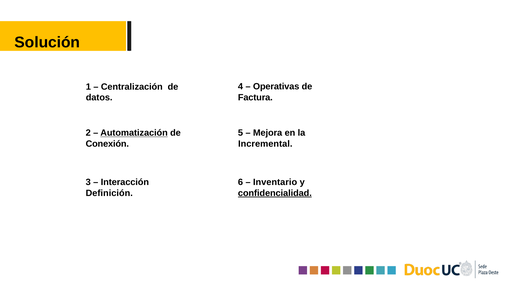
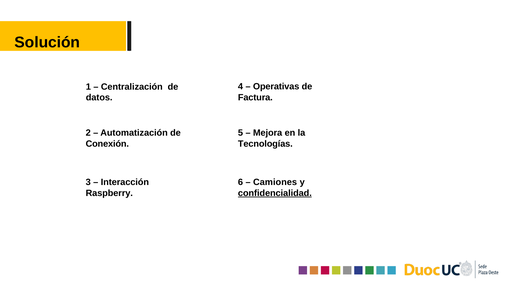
Automatización underline: present -> none (134, 133)
Incremental: Incremental -> Tecnologías (265, 144)
Inventario: Inventario -> Camiones (275, 182)
Definición: Definición -> Raspberry (109, 193)
